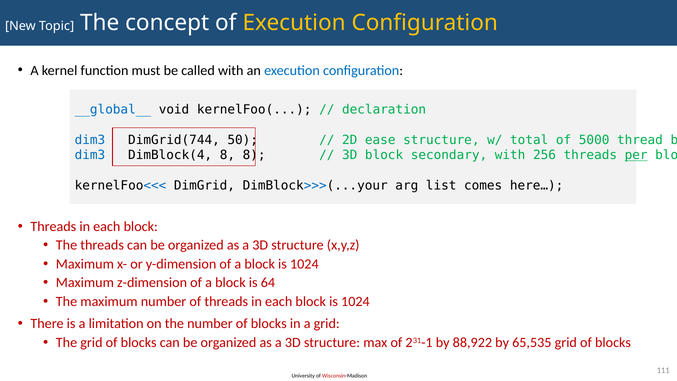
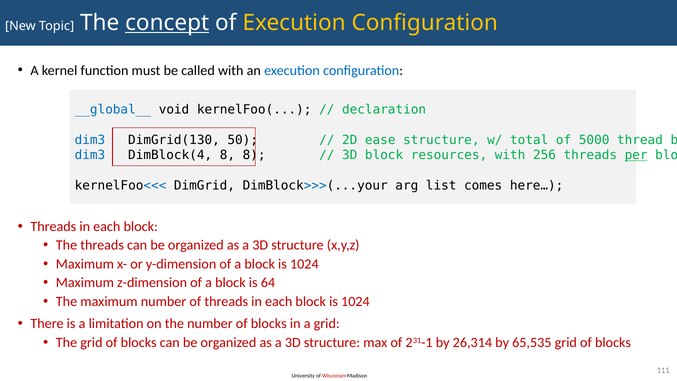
concept underline: none -> present (167, 23)
DimGrid(744: DimGrid(744 -> DimGrid(130 (174, 140)
secondary: secondary -> resources (449, 155)
88,922: 88,922 -> 26,314 (472, 342)
